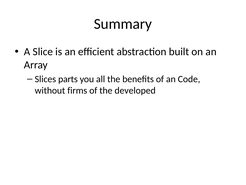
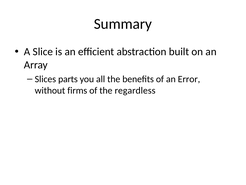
Code: Code -> Error (189, 79)
developed: developed -> regardless (135, 90)
